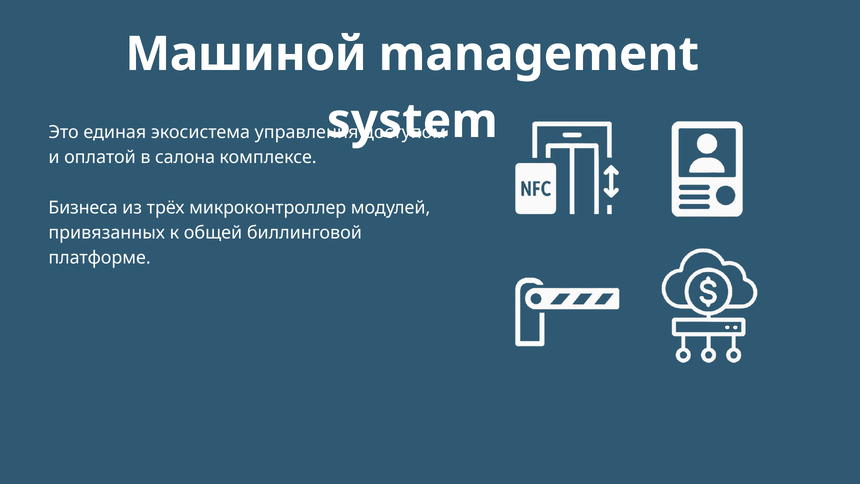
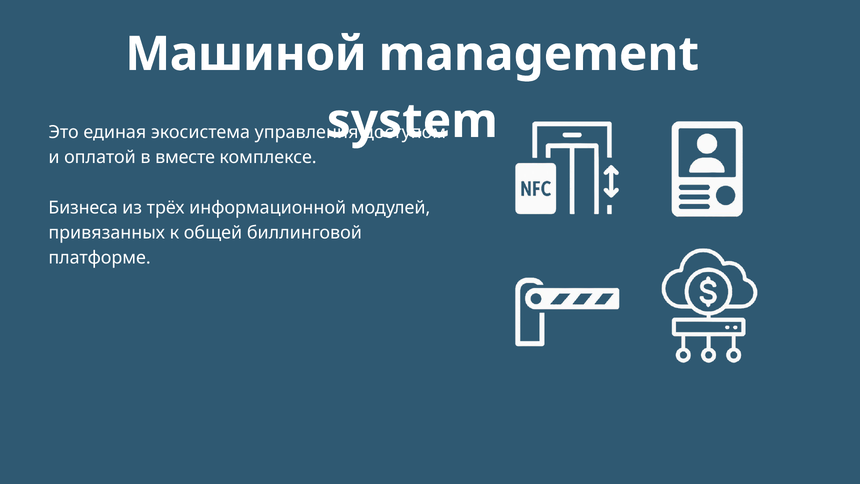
салона: салона -> вместе (185, 157)
микроконтроллер: микроконтроллер -> информационной (268, 207)
